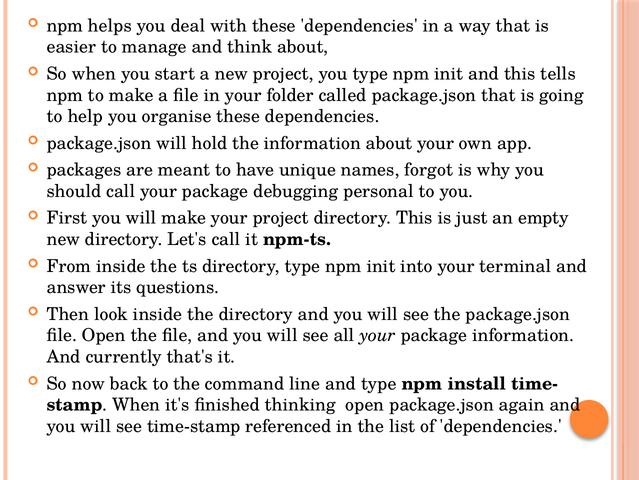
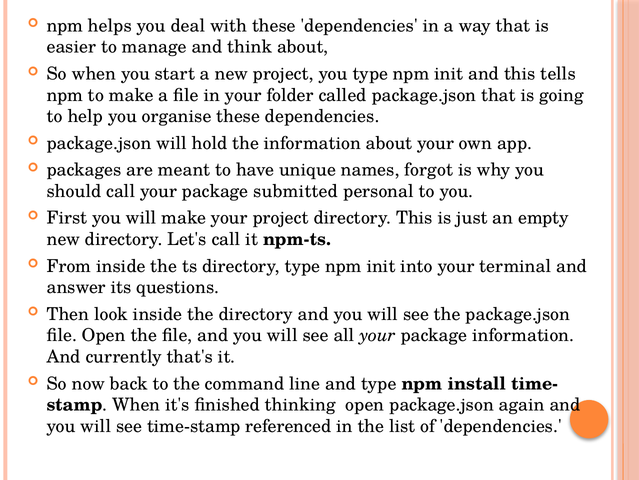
debugging: debugging -> submitted (296, 191)
